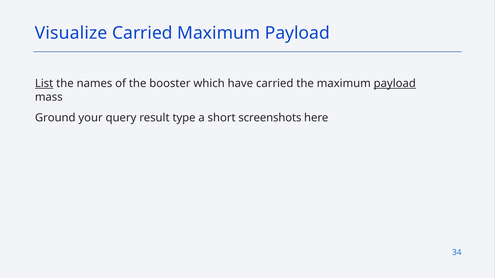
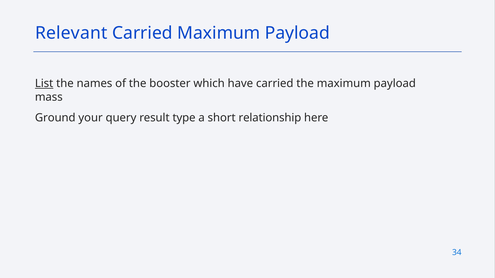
Visualize: Visualize -> Relevant (71, 33)
payload underline: present -> none (395, 84)
screenshots: screenshots -> relationship (270, 118)
